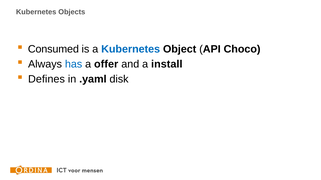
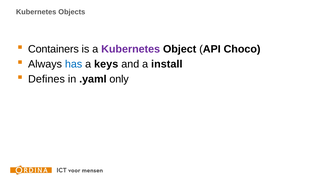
Consumed: Consumed -> Containers (53, 49)
Kubernetes colour: blue -> purple (131, 49)
offer: offer -> keys (106, 64)
disk: disk -> only (119, 79)
